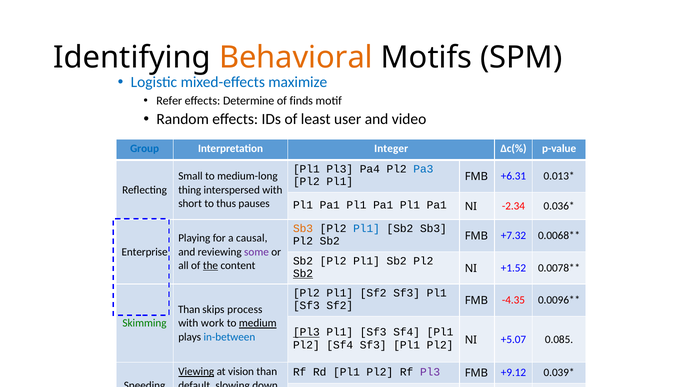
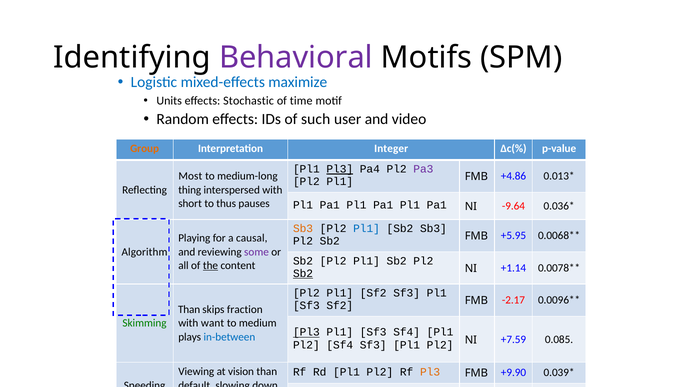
Behavioral colour: orange -> purple (296, 58)
Refer: Refer -> Units (169, 101)
Determine: Determine -> Stochastic (249, 101)
finds: finds -> time (301, 101)
least: least -> such (316, 119)
Group colour: blue -> orange (145, 148)
Pl3 underline: none -> present (340, 169)
Pa3 colour: blue -> purple (423, 169)
Small: Small -> Most (190, 176)
+6.31: +6.31 -> +4.86 (513, 176)
-2.34: -2.34 -> -9.64 (513, 206)
+7.32: +7.32 -> +5.95 (513, 235)
Enterprise: Enterprise -> Algorithm (144, 251)
+1.52: +1.52 -> +1.14 (513, 268)
-4.35: -4.35 -> -2.17 (513, 300)
process: process -> fraction (245, 309)
work: work -> want (213, 323)
medium underline: present -> none (258, 323)
+5.07: +5.07 -> +7.59 (513, 339)
Viewing underline: present -> none (196, 371)
Pl3 colour: purple -> orange (430, 371)
+9.12: +9.12 -> +9.90 (513, 372)
